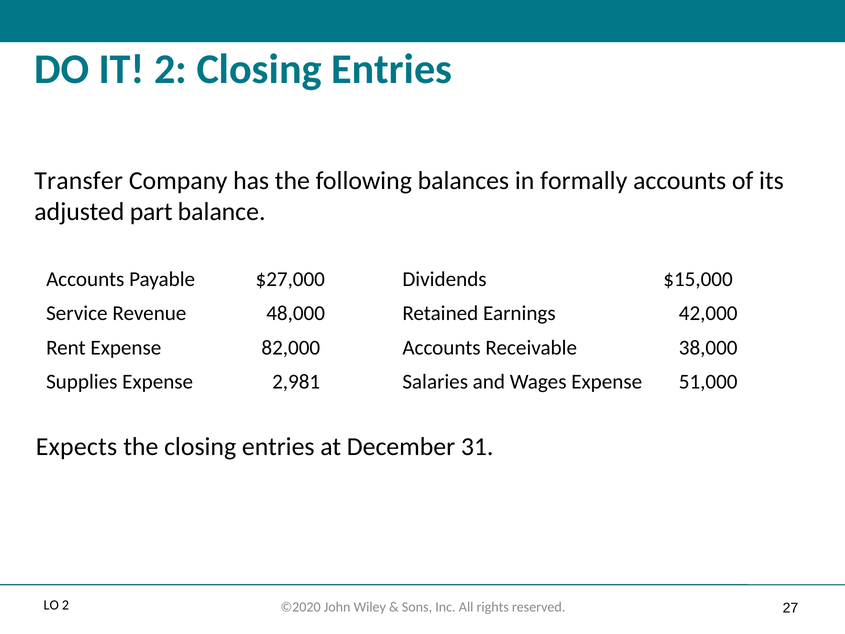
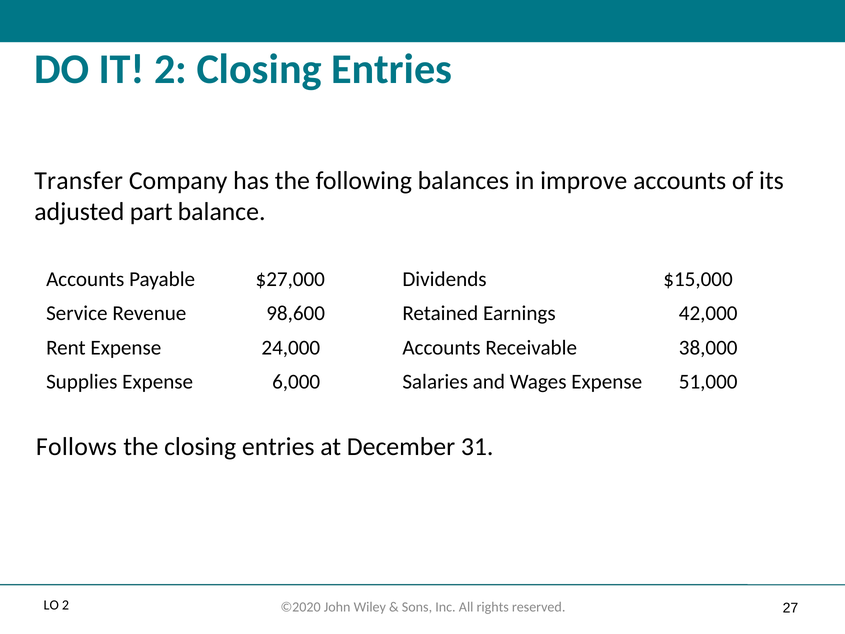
formally: formally -> improve (584, 181)
48,000: 48,000 -> 98,600 (296, 313)
82,000: 82,000 -> 24,000 (291, 347)
2,981: 2,981 -> 6,000 (296, 382)
Expects: Expects -> Follows (76, 446)
